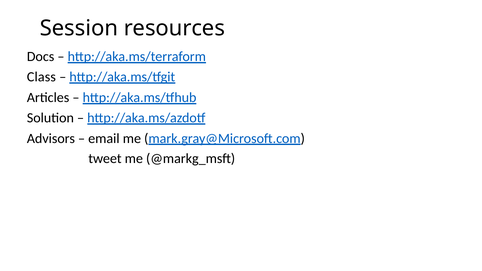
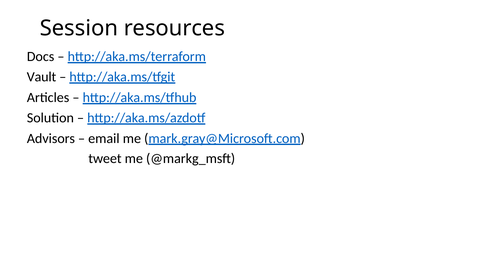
Class: Class -> Vault (42, 77)
